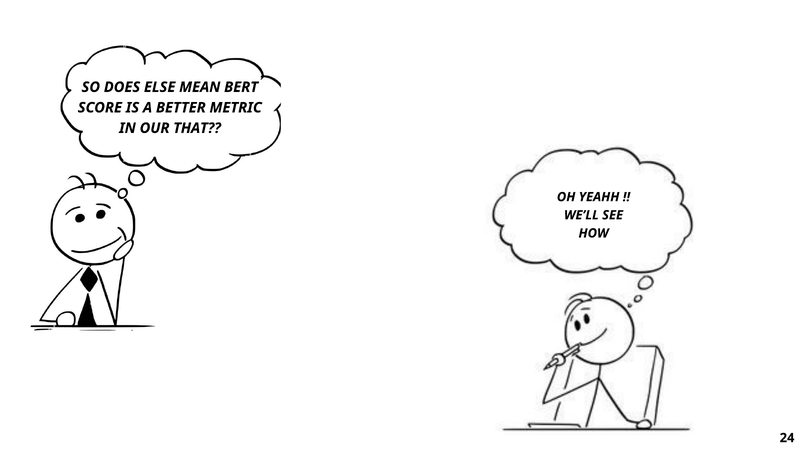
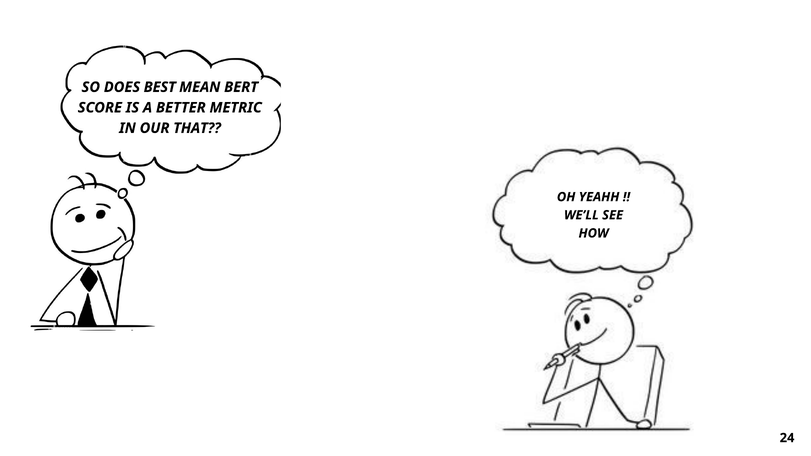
ELSE: ELSE -> BEST (160, 87)
